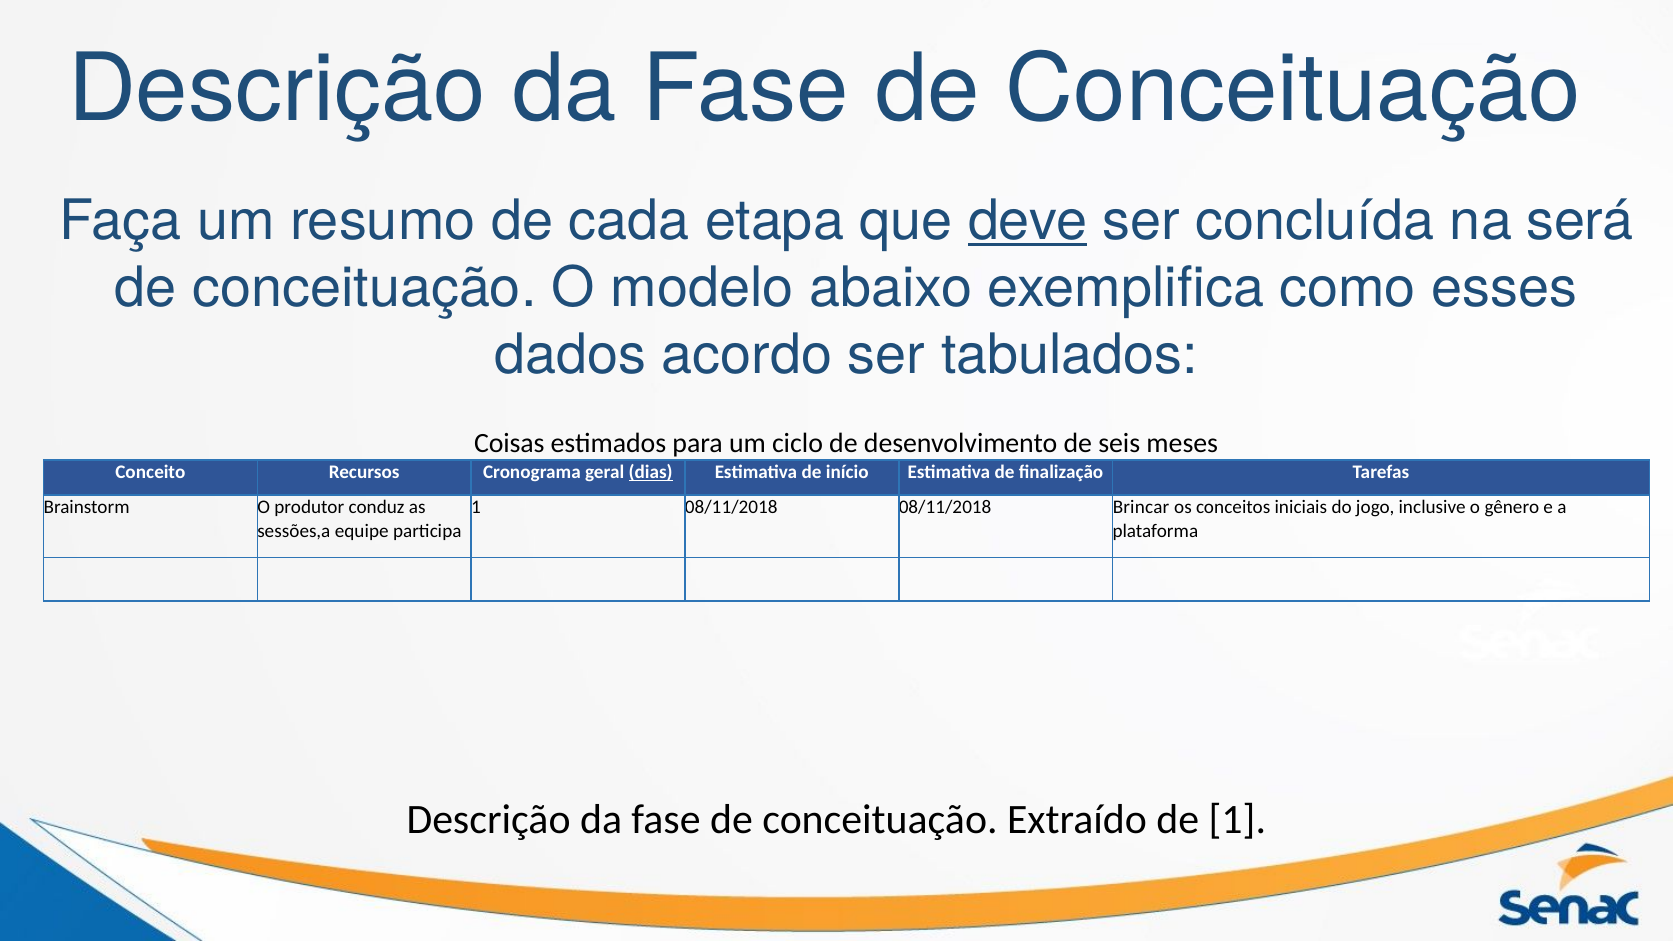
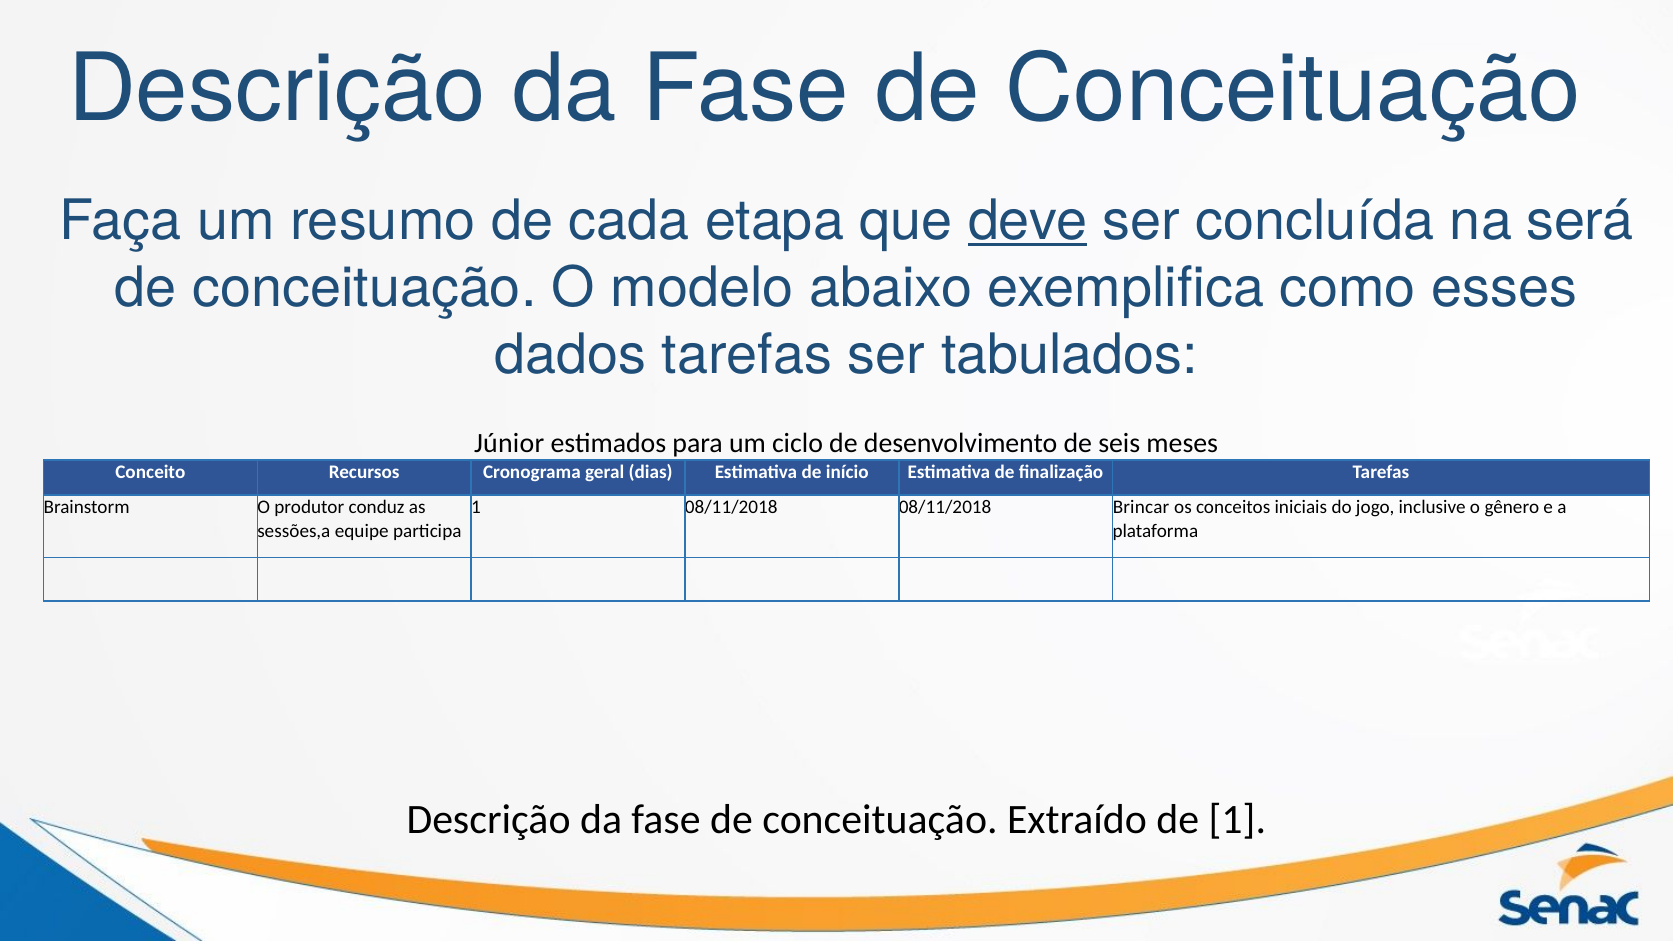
dados acordo: acordo -> tarefas (747, 355)
Coisas: Coisas -> Júnior (509, 444)
dias underline: present -> none (651, 472)
